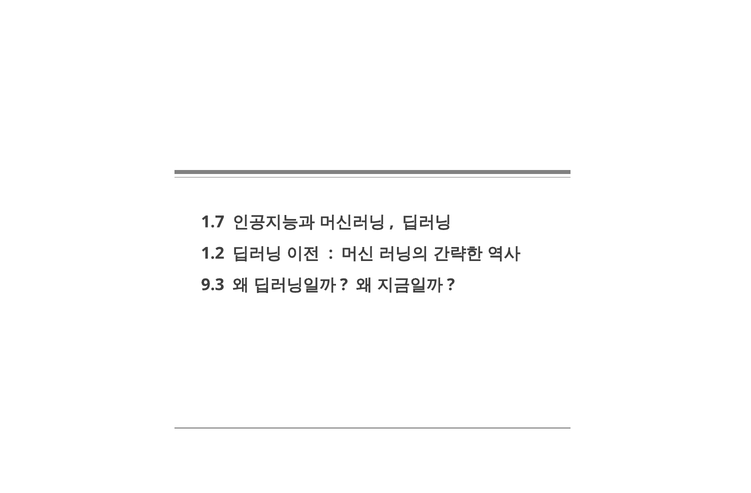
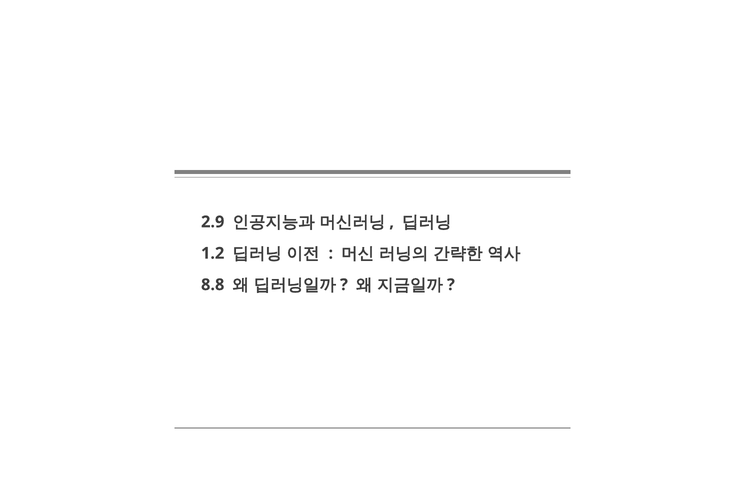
1.7: 1.7 -> 2.9 (213, 222)
9.3: 9.3 -> 8.8 (213, 285)
